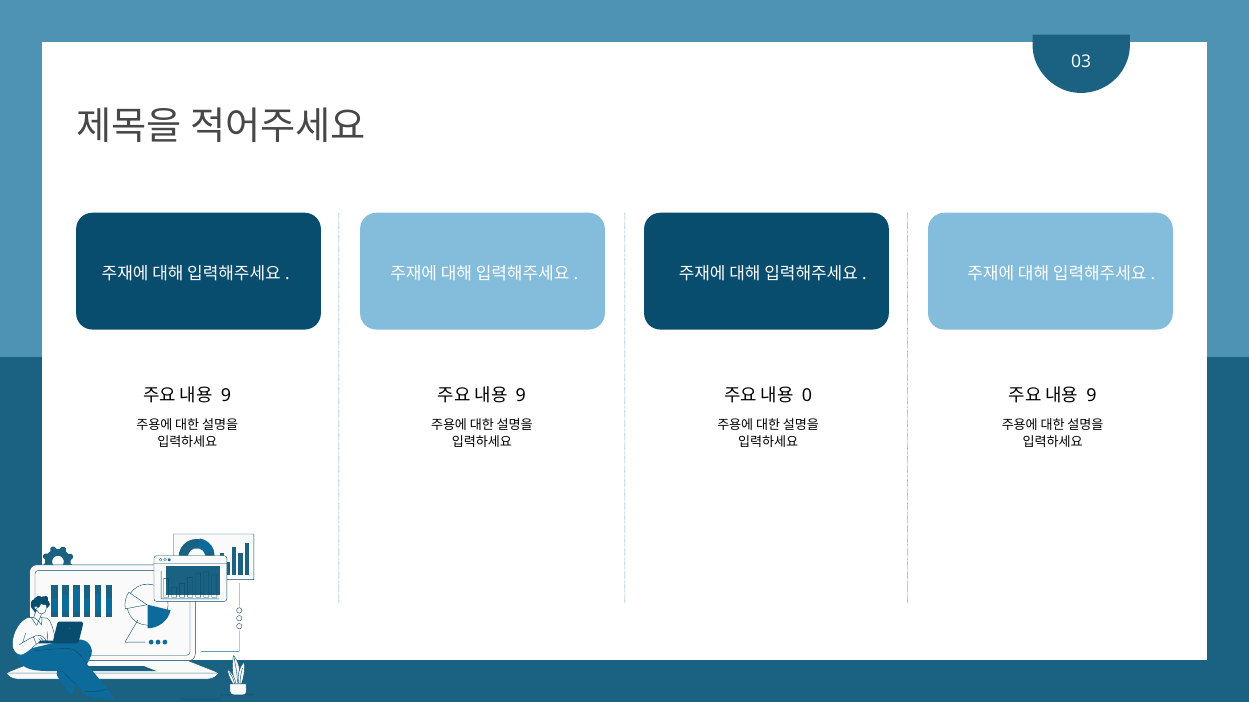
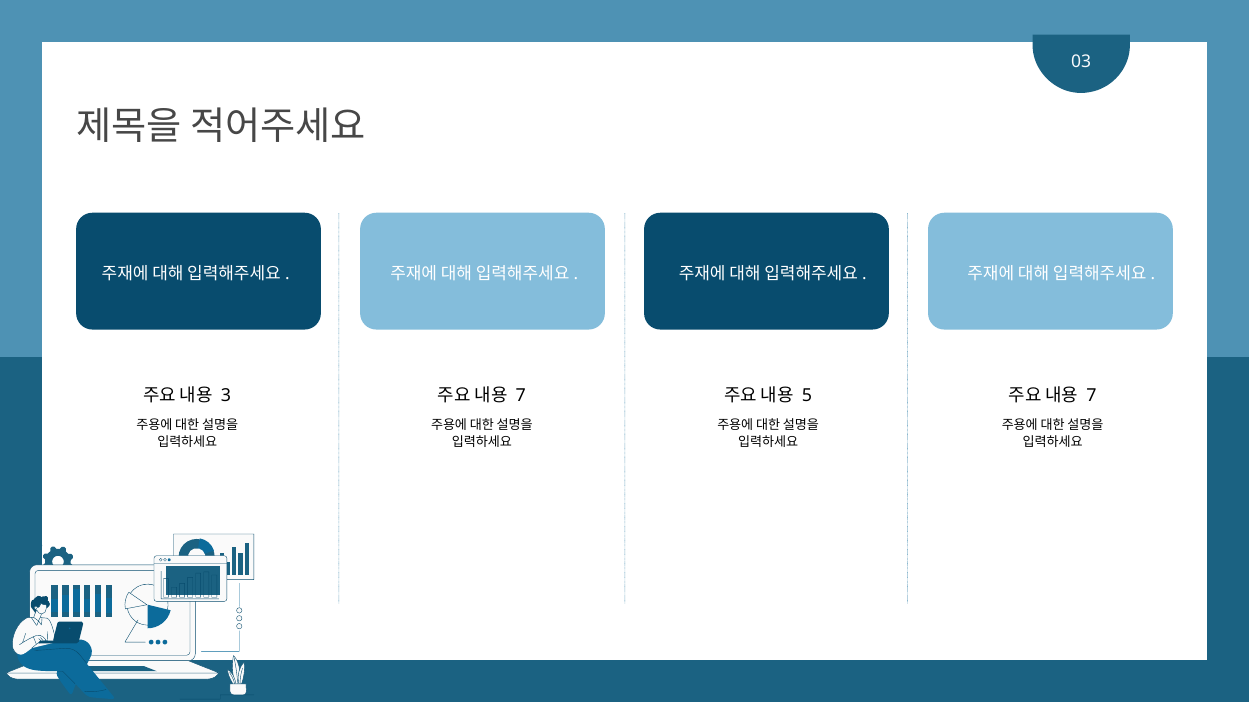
9: 9 -> 3 (226, 396)
9: 9 -> 7 (521, 396)
0: 0 -> 5 (807, 396)
9: 9 -> 7 (1091, 396)
